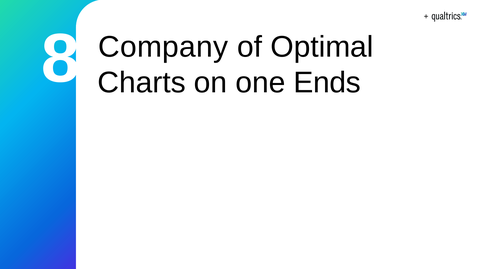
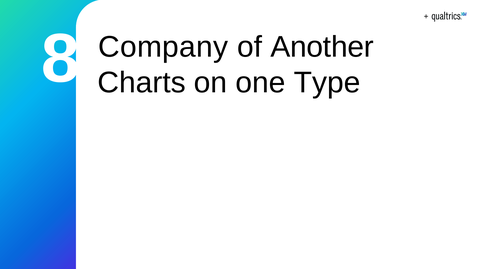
Optimal: Optimal -> Another (322, 47)
Ends: Ends -> Type (327, 83)
